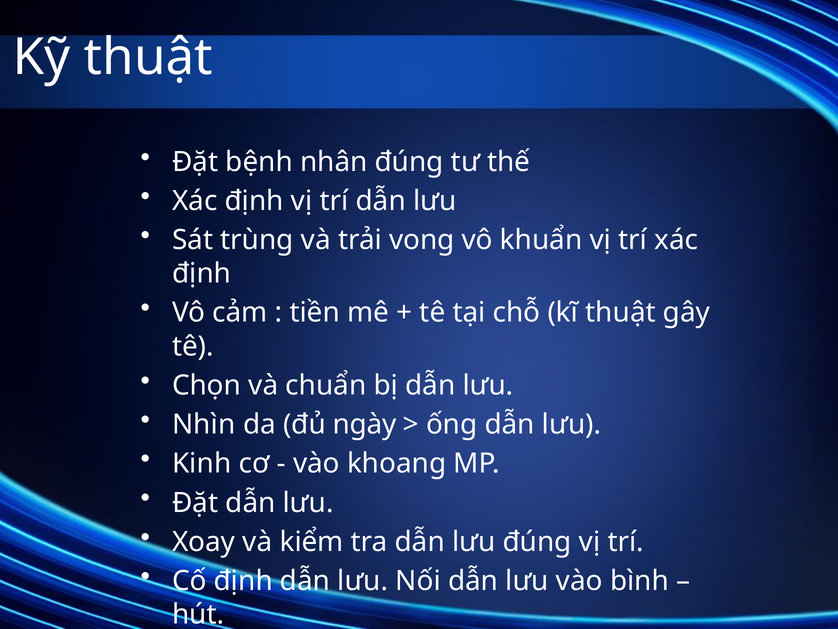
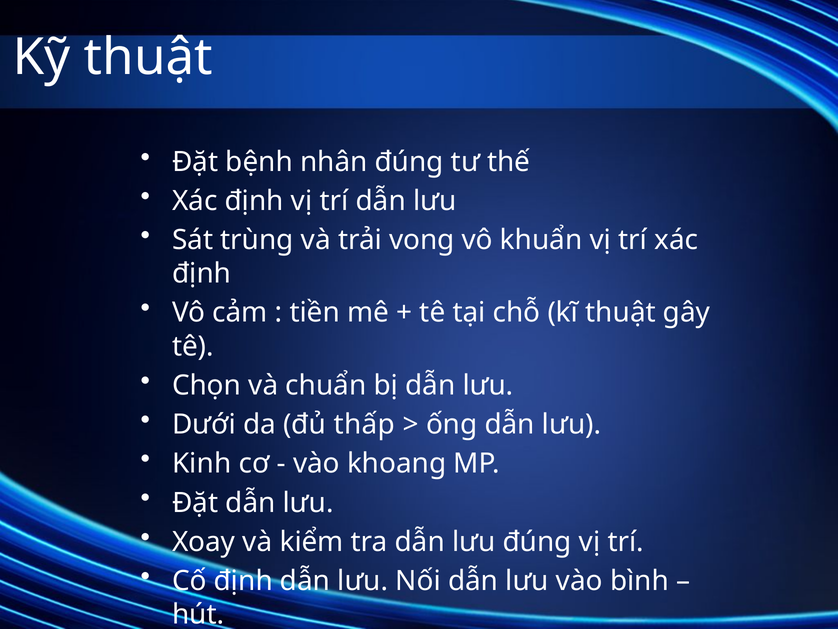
Nhìn: Nhìn -> Dưới (204, 424)
đủ ngày: ngày -> thấp (364, 424)
